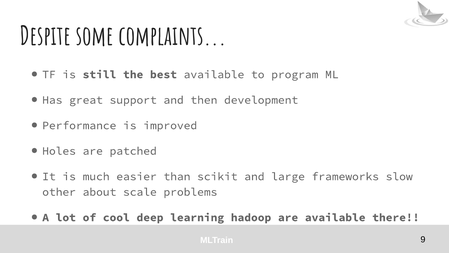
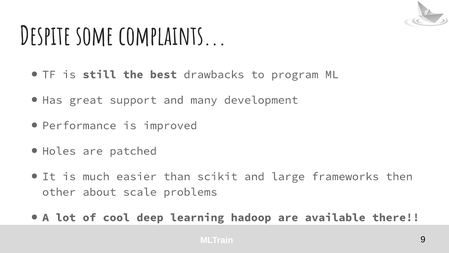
best available: available -> drawbacks (214, 74)
then: then -> many (204, 100)
slow: slow -> then (399, 176)
